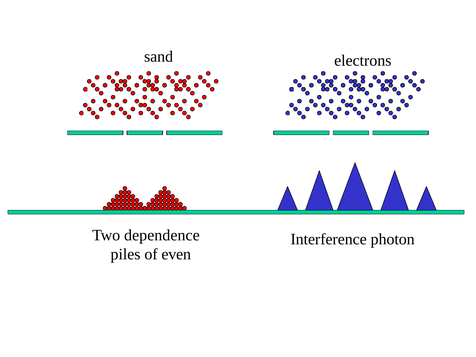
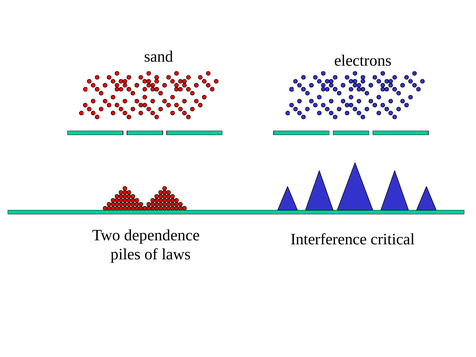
photon: photon -> critical (393, 239)
even: even -> laws (176, 254)
